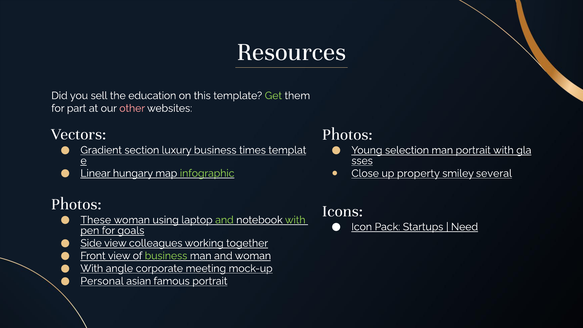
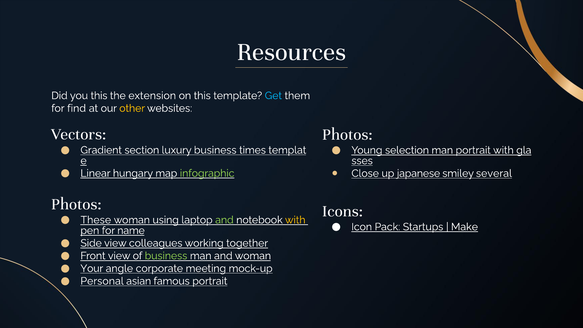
you sell: sell -> this (99, 96)
education: education -> extension (152, 96)
Get colour: light green -> light blue (273, 96)
part: part -> find (77, 108)
other colour: pink -> yellow (132, 108)
property: property -> japanese (419, 173)
with colour: light green -> yellow (295, 220)
Need: Need -> Make (464, 227)
goals: goals -> name (131, 230)
With: With -> Your (92, 268)
